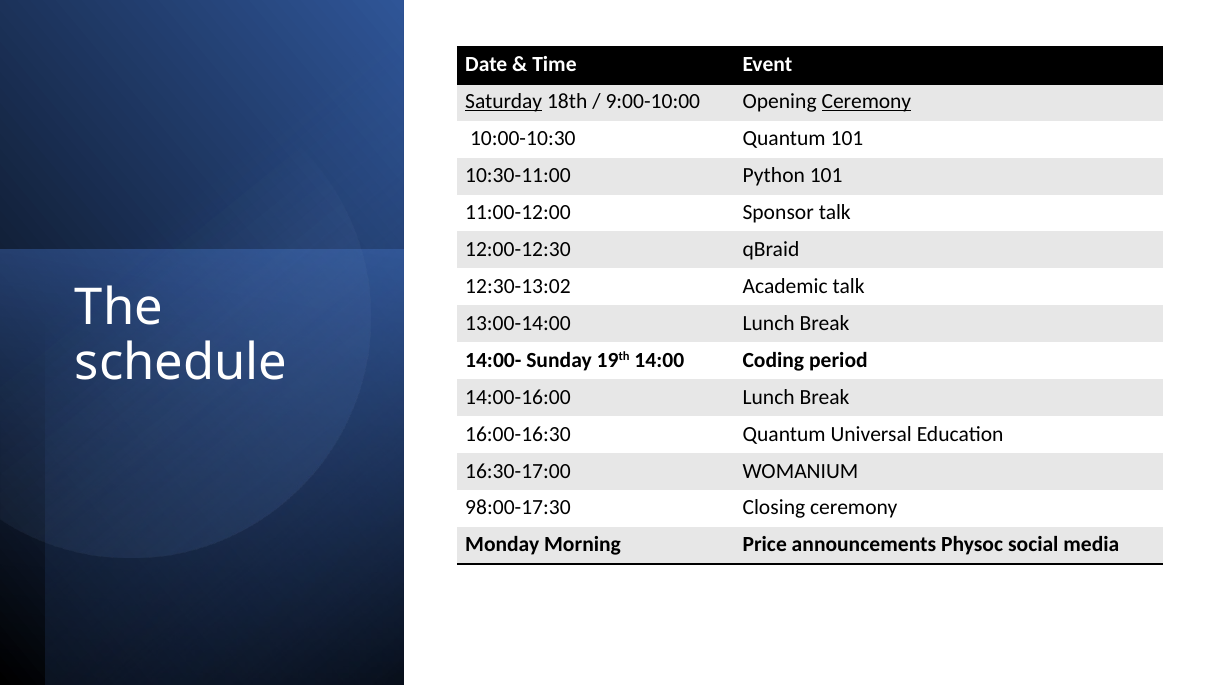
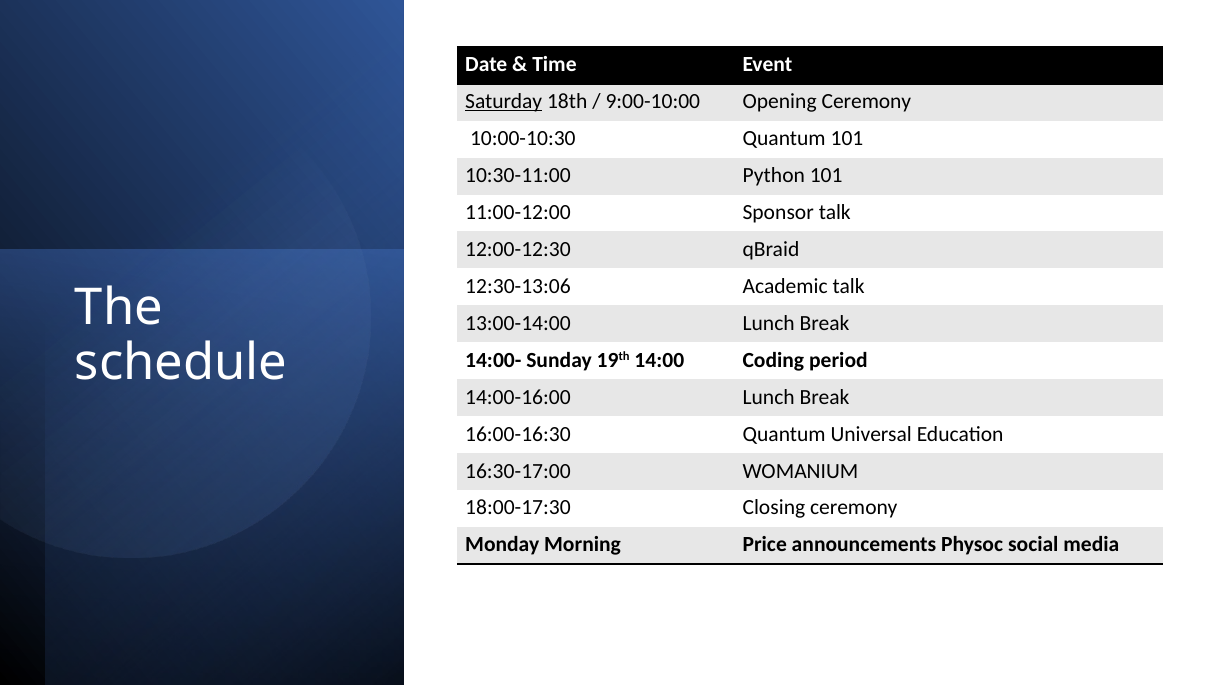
Ceremony underline: present -> none (866, 101)
12:30-13:02: 12:30-13:02 -> 12:30-13:06 (518, 286)
98:00-17:30: 98:00-17:30 -> 18:00-17:30 (518, 508)
